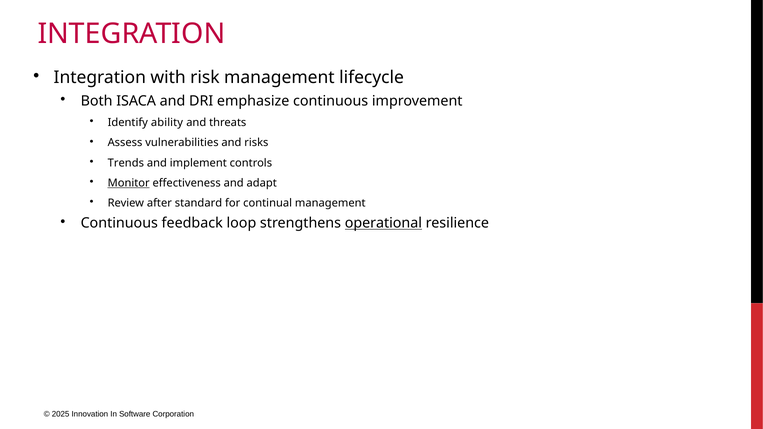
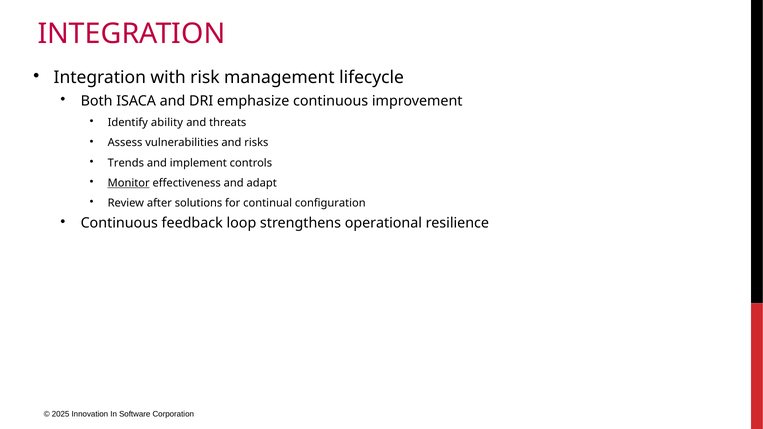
standard: standard -> solutions (199, 203)
continual management: management -> configuration (330, 203)
operational underline: present -> none (383, 223)
